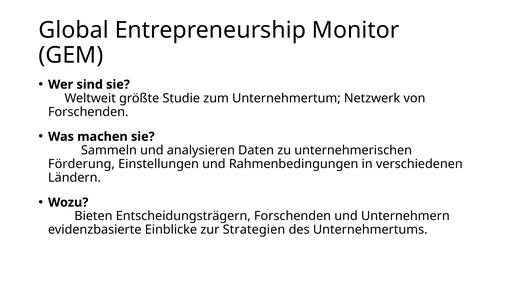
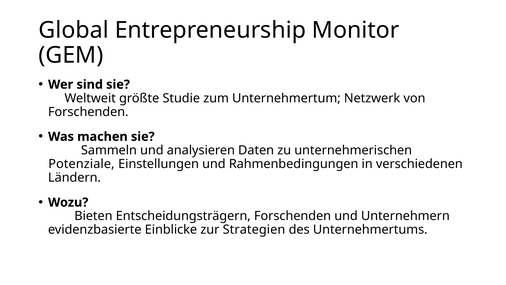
Förderung: Förderung -> Potenziale (81, 164)
